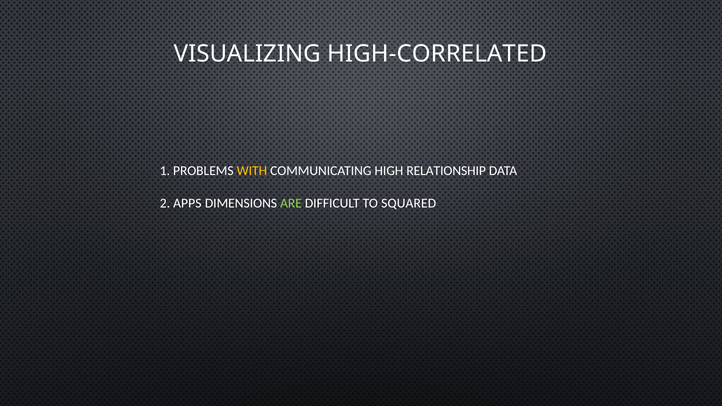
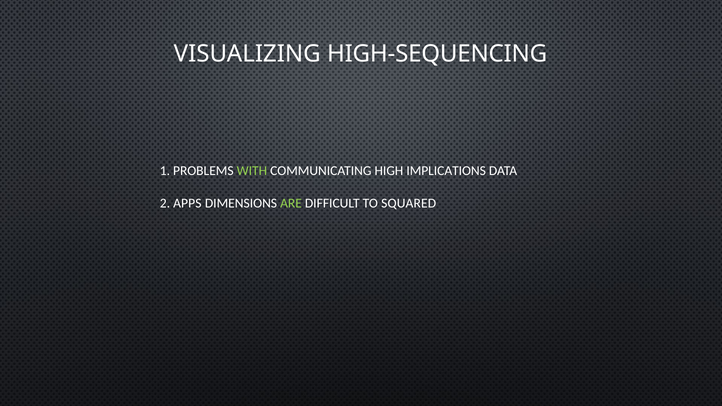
HIGH-CORRELATED: HIGH-CORRELATED -> HIGH-SEQUENCING (437, 54)
WITH colour: yellow -> light green (252, 171)
RELATIONSHIP: RELATIONSHIP -> IMPLICATIONS (446, 171)
